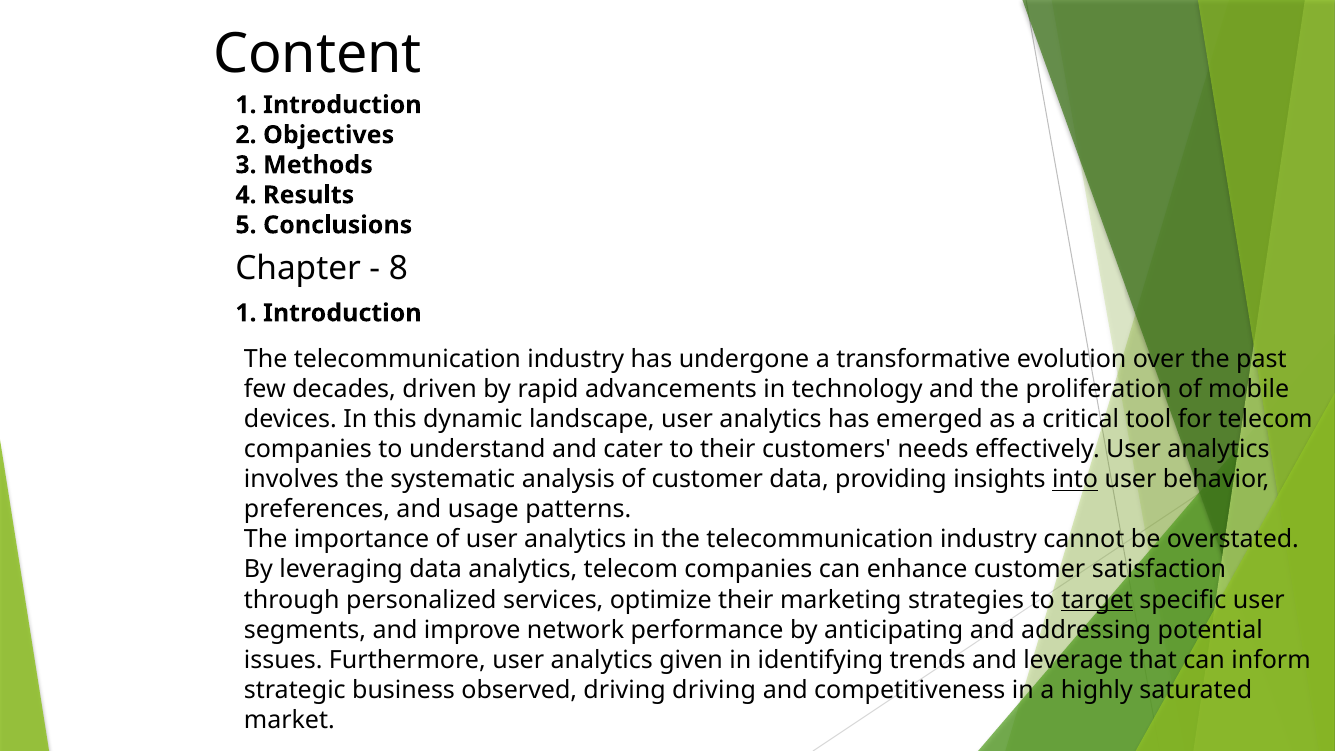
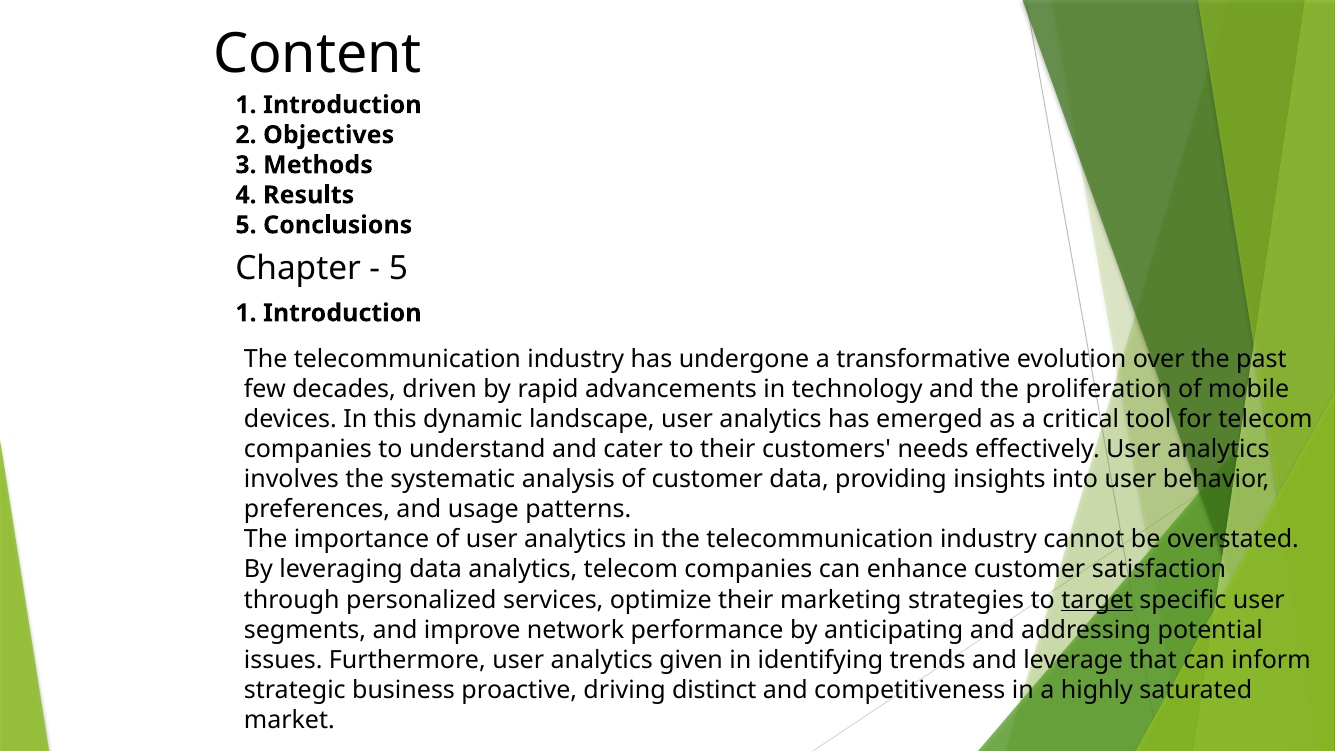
8: 8 -> 5 (399, 268)
into underline: present -> none (1075, 480)
observed: observed -> proactive (519, 690)
driving driving: driving -> distinct (714, 690)
